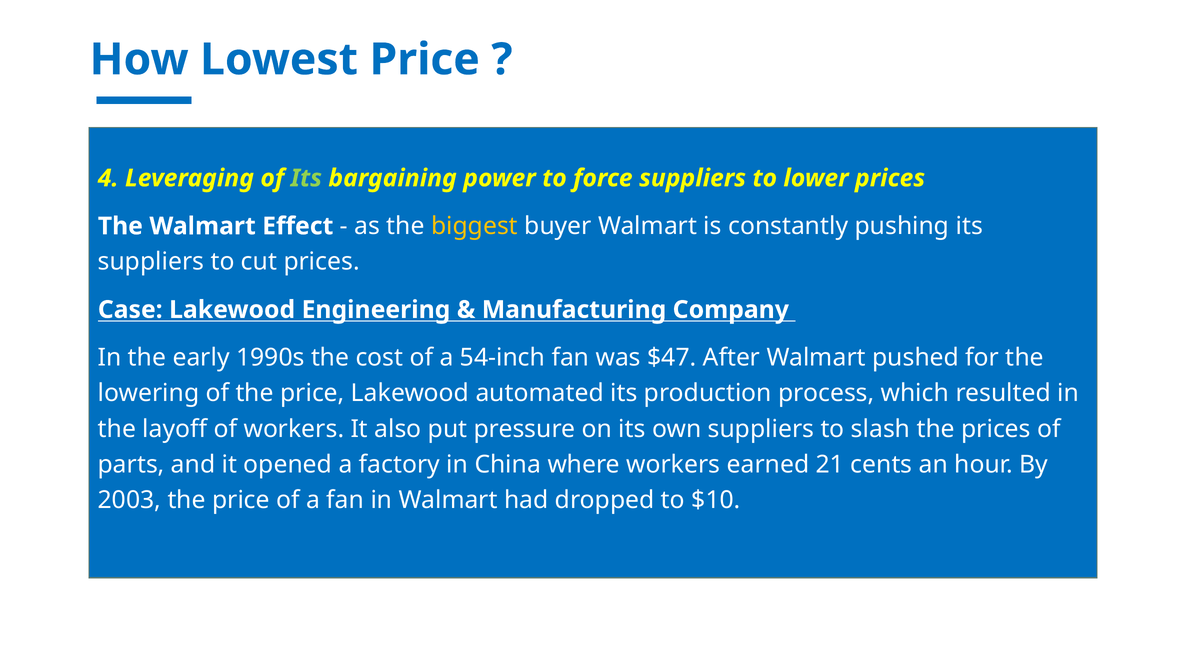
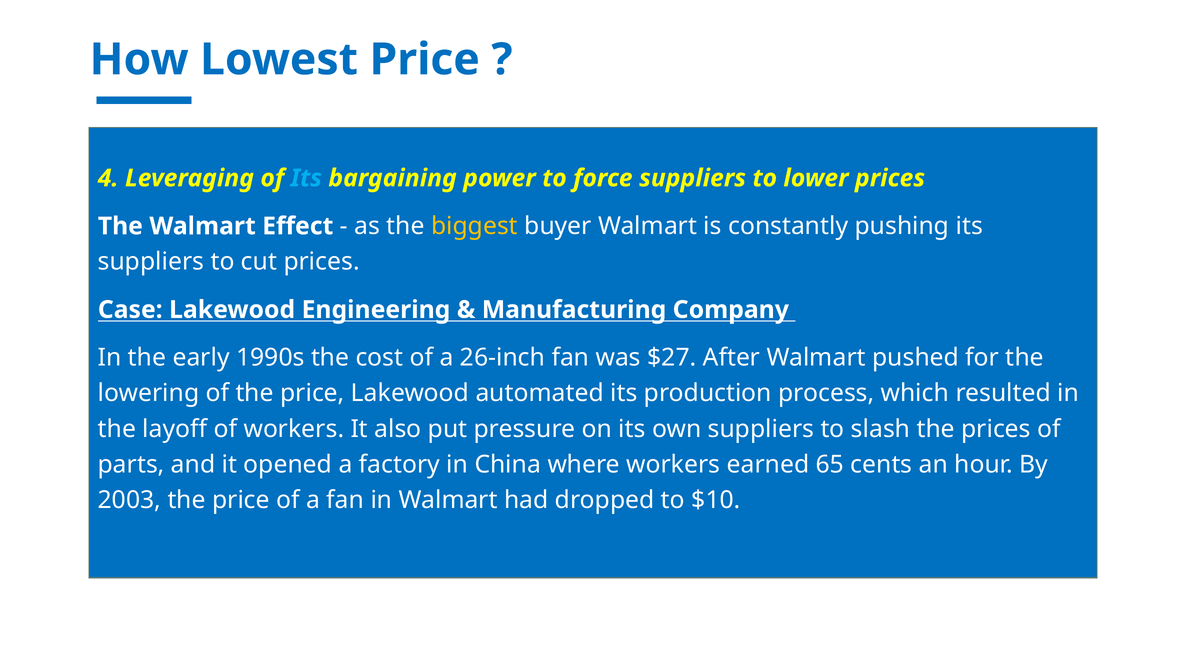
Its colour: light green -> light blue (306, 178)
54-inch: 54-inch -> 26-inch (503, 358)
$47: $47 -> $27 (672, 358)
21: 21 -> 65 (830, 465)
